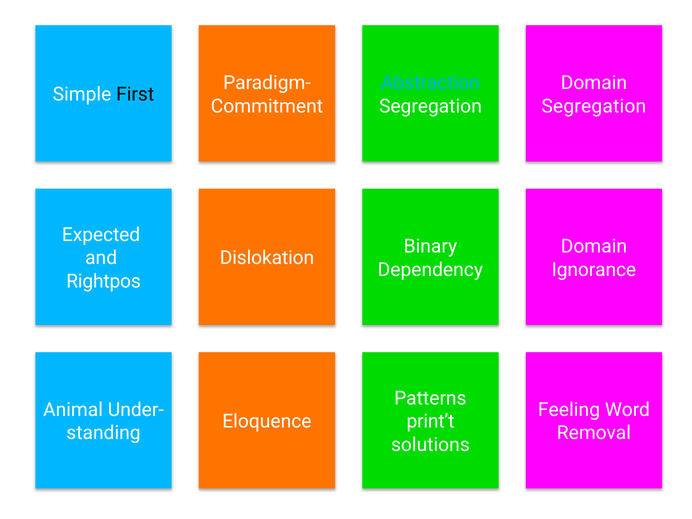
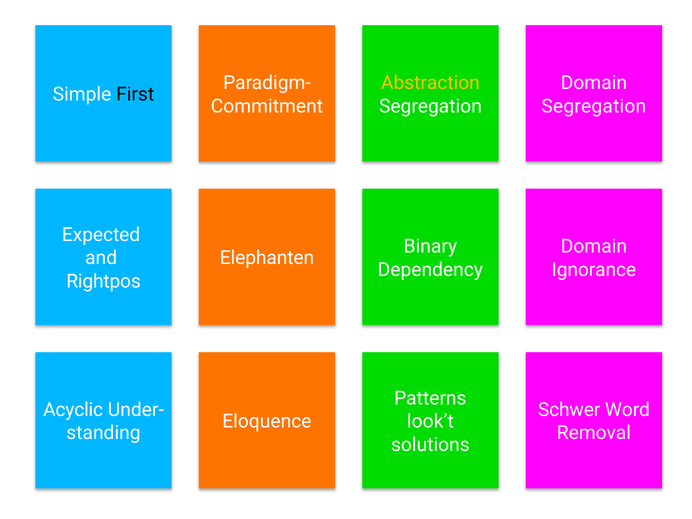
Abstraction colour: light blue -> yellow (430, 83)
Dislokation: Dislokation -> Elephanten (267, 258)
Animal: Animal -> Acyclic (73, 410)
Feeling: Feeling -> Schwer (569, 410)
print’t: print’t -> look’t (430, 422)
